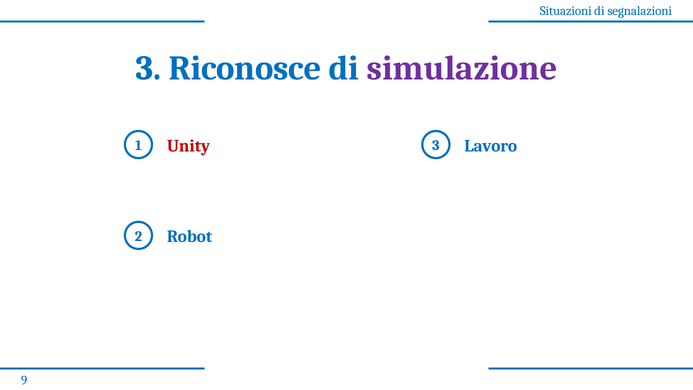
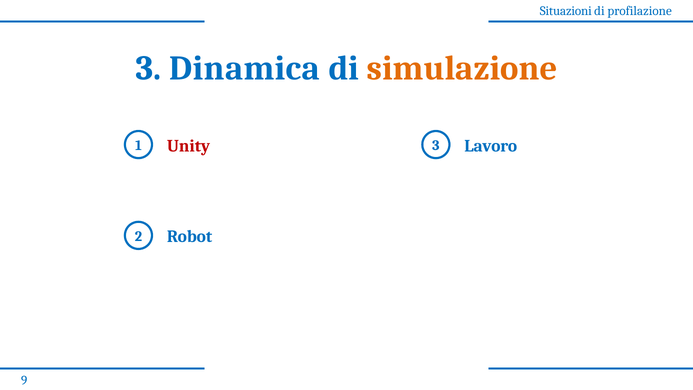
segnalazioni: segnalazioni -> profilazione (640, 11)
Riconosce: Riconosce -> Dinamica (245, 68)
simulazione colour: purple -> orange (462, 68)
